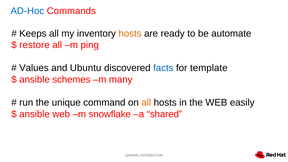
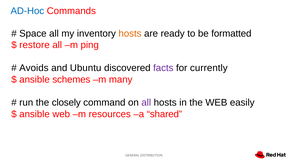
Keeps: Keeps -> Space (33, 33)
automate: automate -> formatted (231, 33)
Values: Values -> Avoids (34, 68)
facts colour: blue -> purple (163, 68)
template: template -> currently (209, 68)
unique: unique -> closely (66, 103)
all colour: orange -> purple (146, 103)
snowflake: snowflake -> resources (110, 114)
